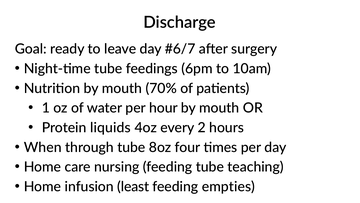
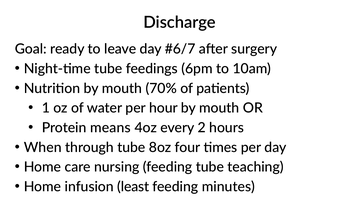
liquids: liquids -> means (110, 127)
empties: empties -> minutes (228, 186)
